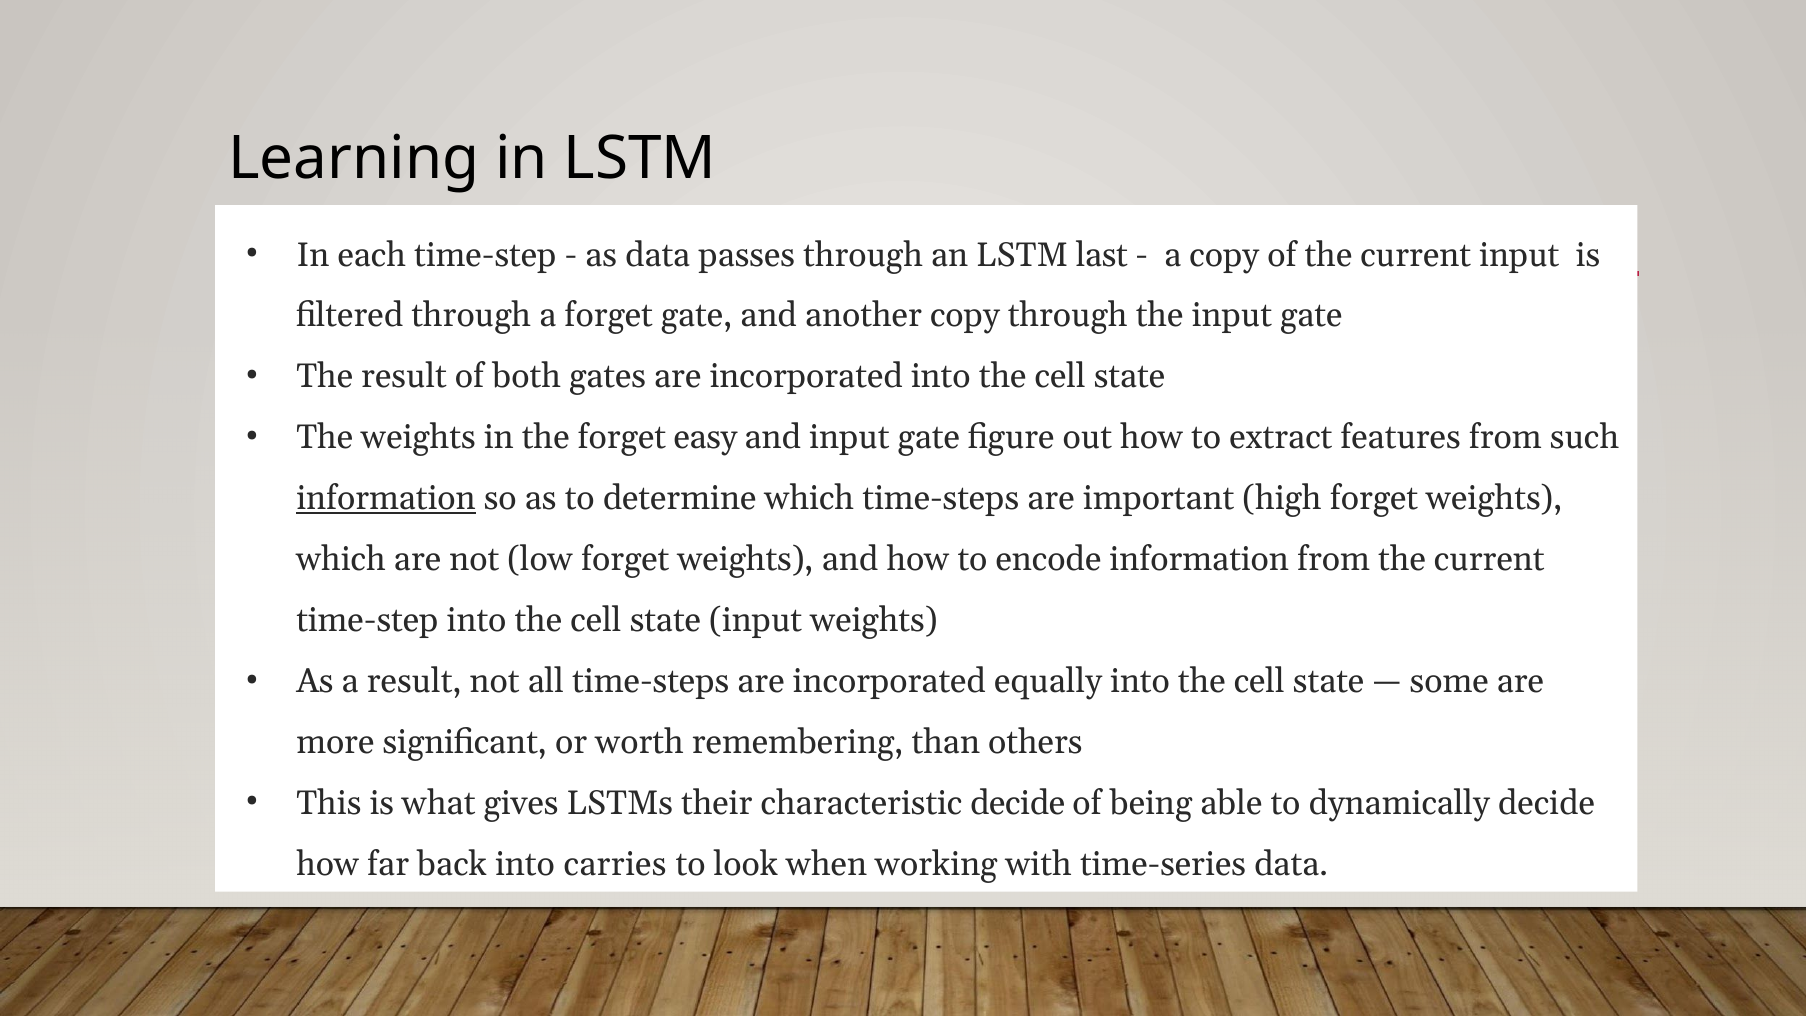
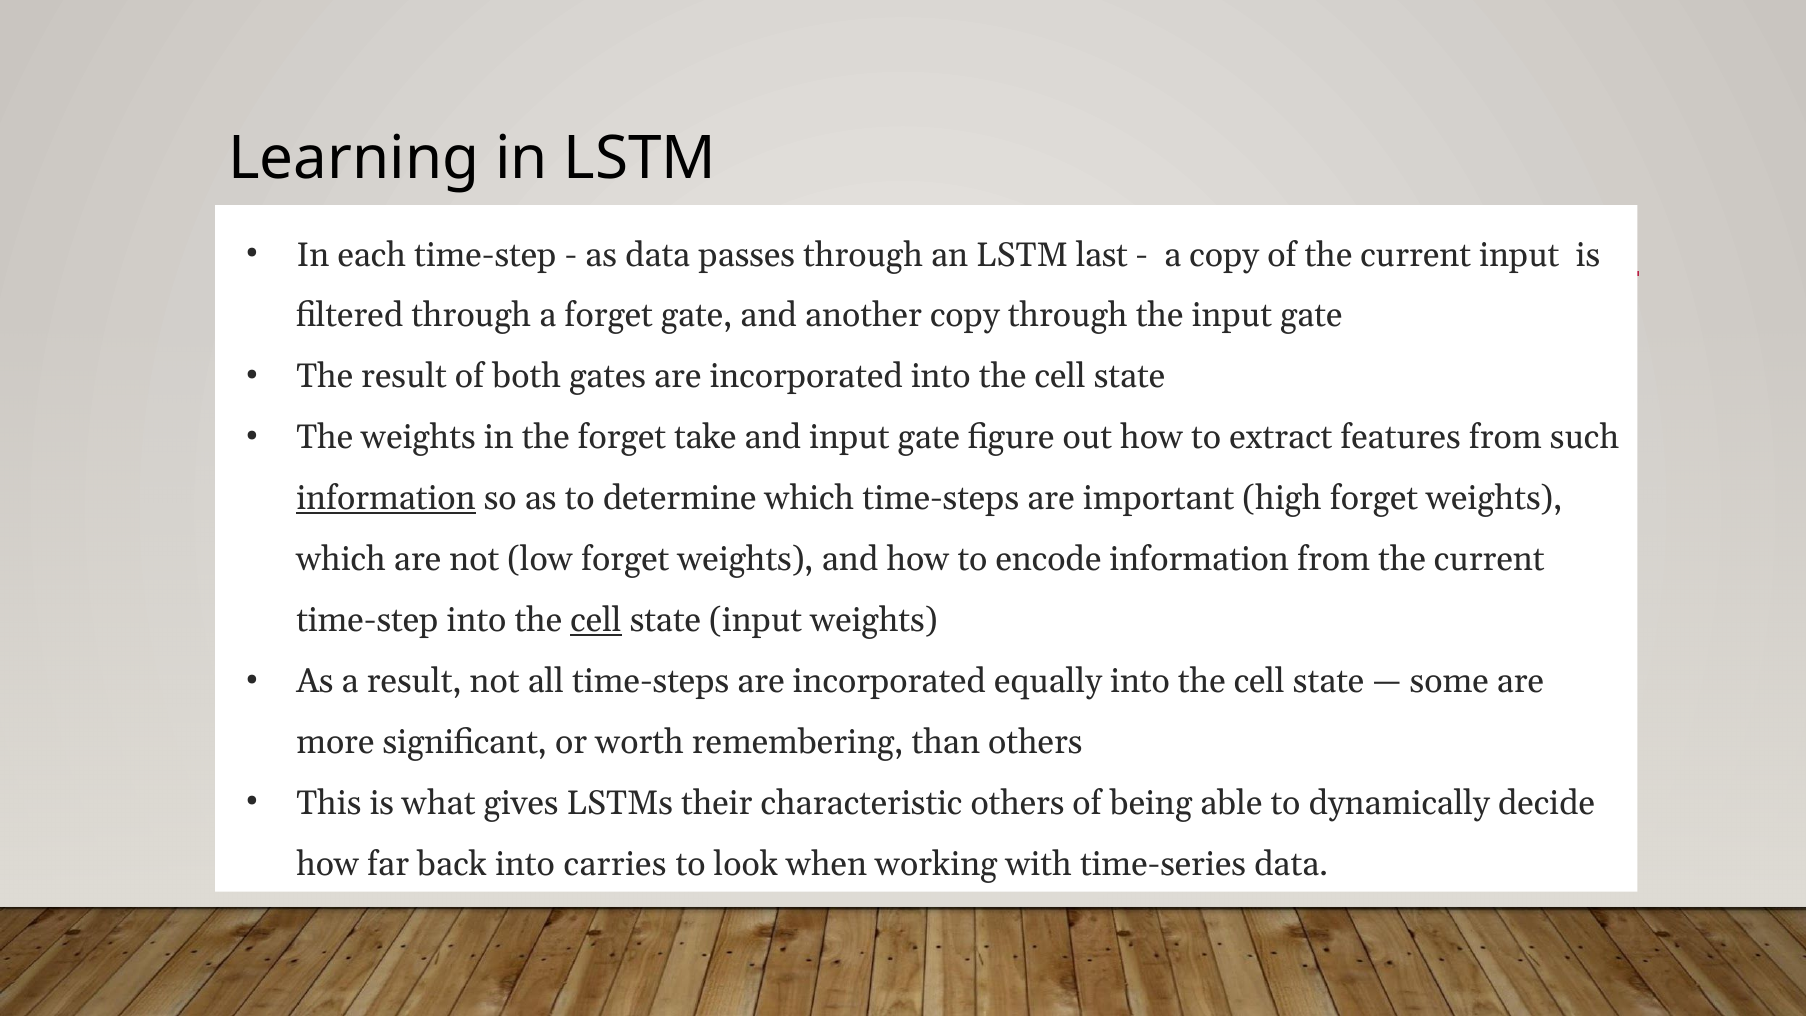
easy: easy -> take (705, 438)
cell underline: none -> present (596, 621)
characteristic decide: decide -> others (1018, 803)
